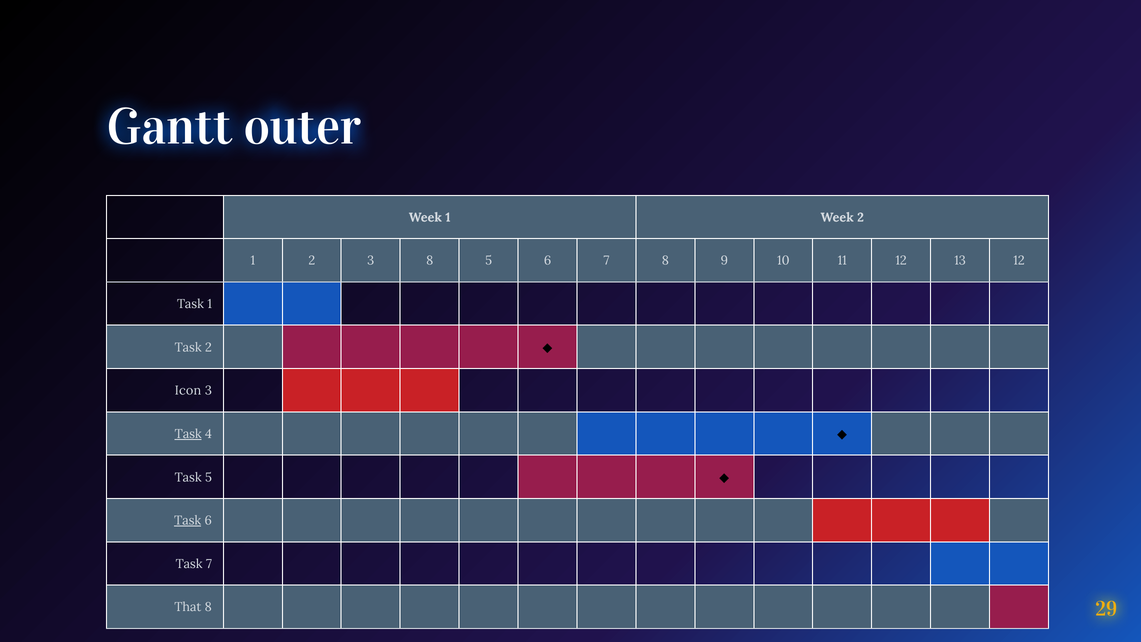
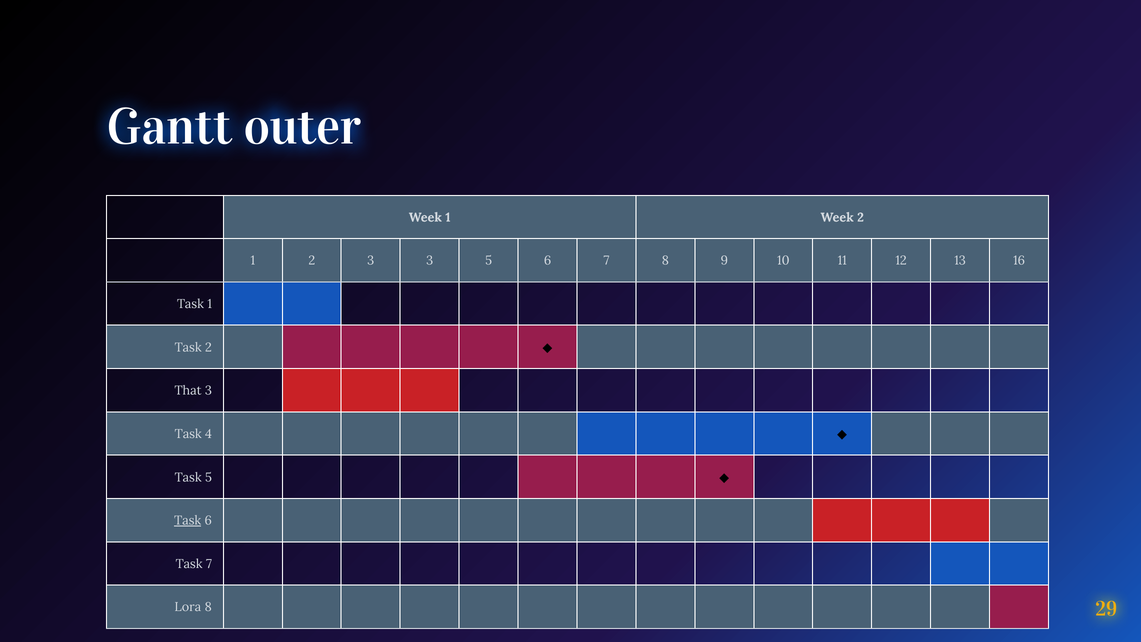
3 8: 8 -> 3 (430, 261)
13 12: 12 -> 16 (1019, 261)
Icon: Icon -> That (188, 391)
Task underline: present -> none (188, 434)
That: That -> Lora (188, 607)
